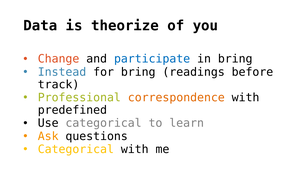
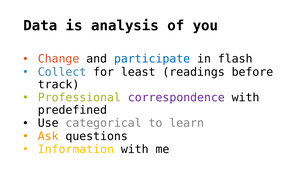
theorize: theorize -> analysis (125, 26)
in bring: bring -> flash (235, 59)
Instead: Instead -> Collect (62, 72)
for bring: bring -> least (138, 72)
correspondence colour: orange -> purple (176, 97)
Categorical: Categorical -> Information (76, 149)
